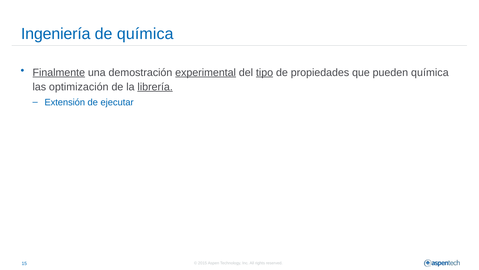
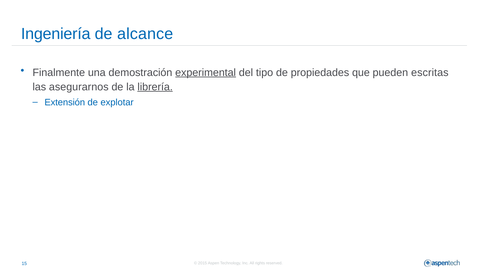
de química: química -> alcance (145, 34)
Finalmente underline: present -> none (59, 72)
tipo underline: present -> none (265, 72)
pueden química: química -> escritas (430, 72)
optimización: optimización -> asegurarnos (79, 87)
ejecutar: ejecutar -> explotar (117, 102)
